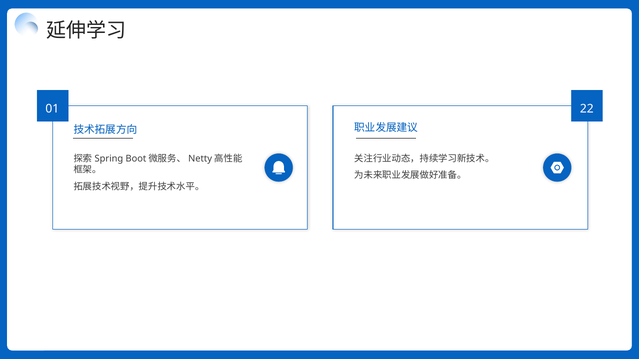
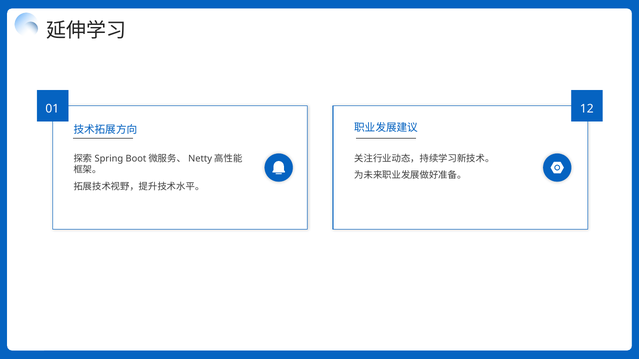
22: 22 -> 12 (587, 109)
